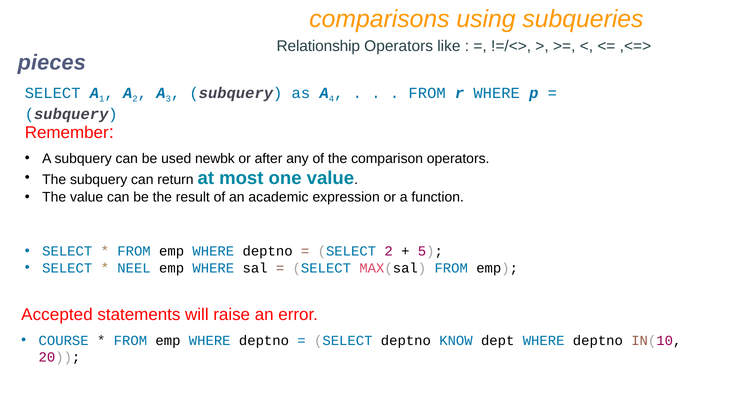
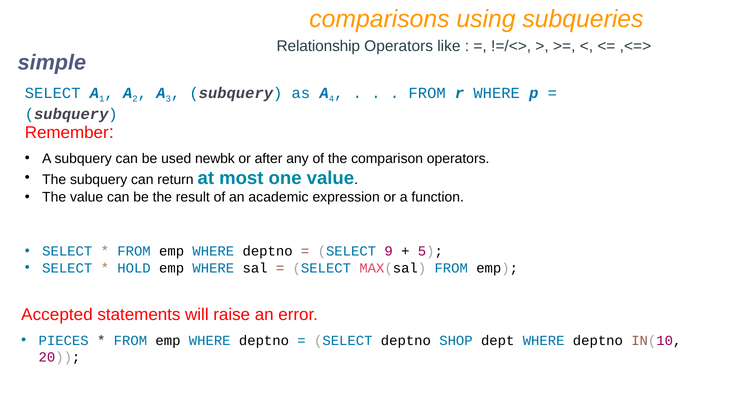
pieces: pieces -> simple (52, 63)
SELECT 2: 2 -> 9 (389, 252)
NEEL: NEEL -> HOLD (134, 268)
COURSE: COURSE -> PIECES (64, 341)
KNOW: KNOW -> SHOP (456, 341)
